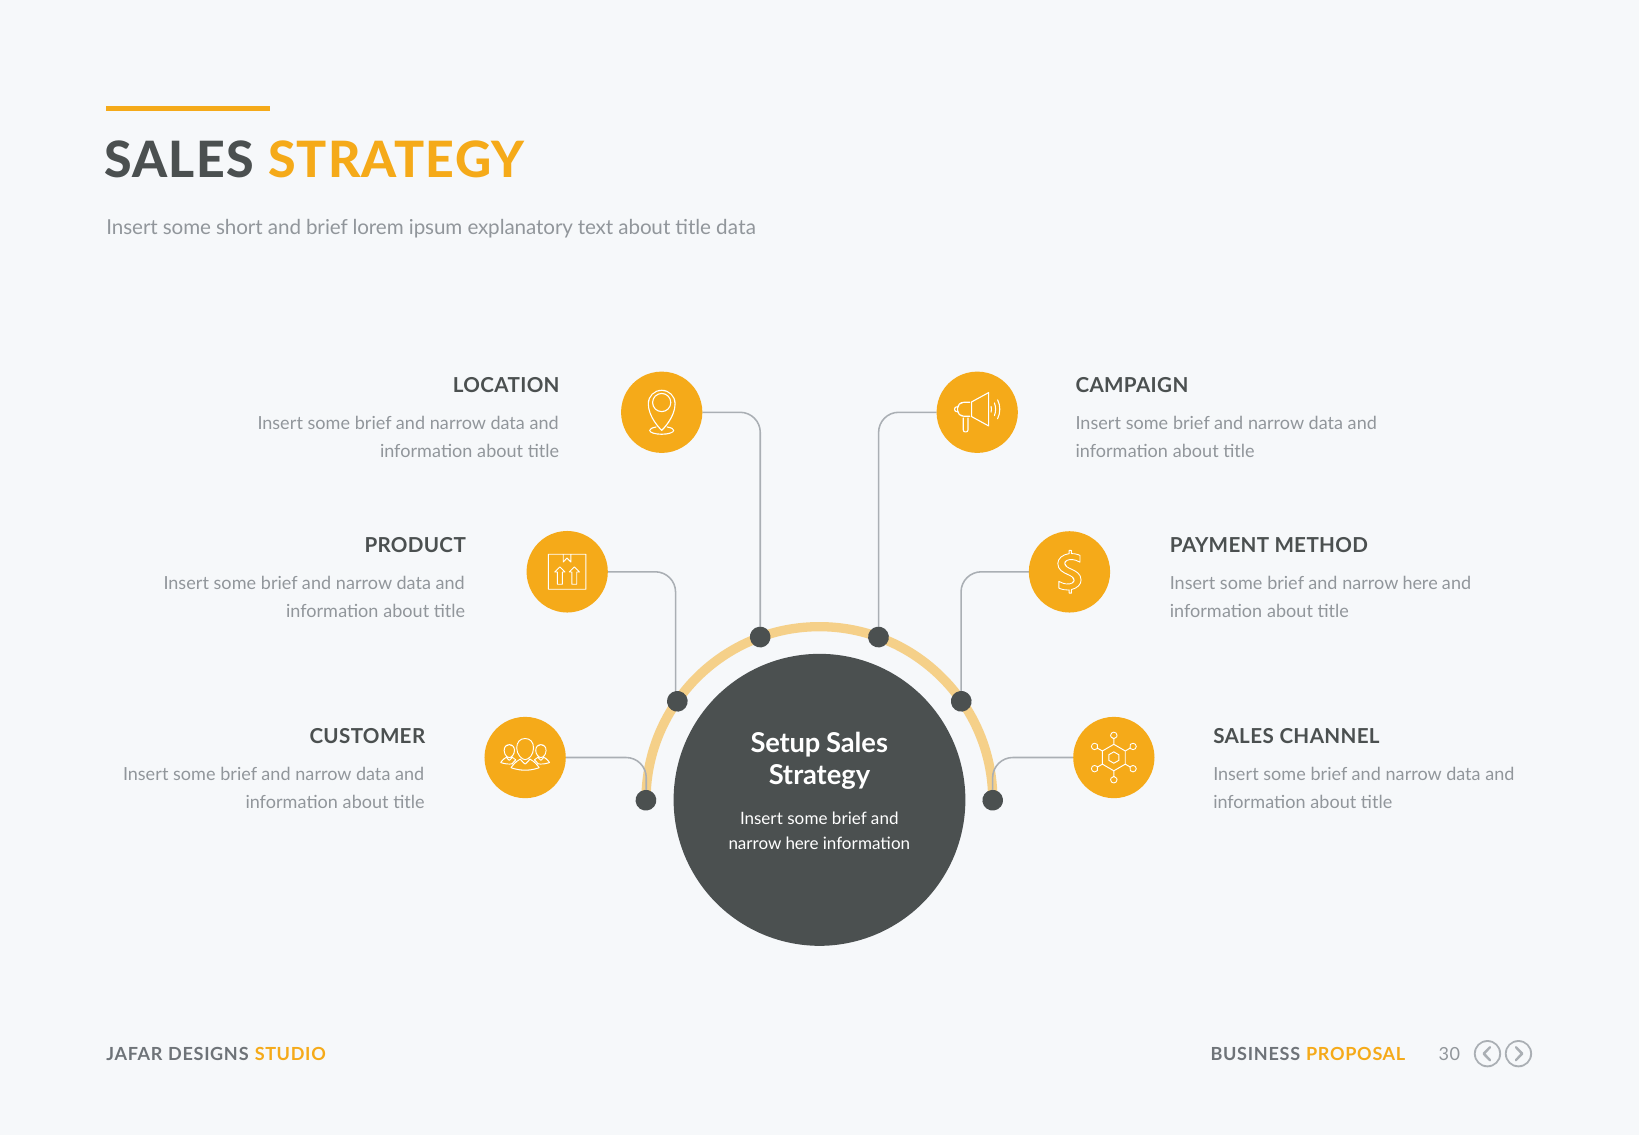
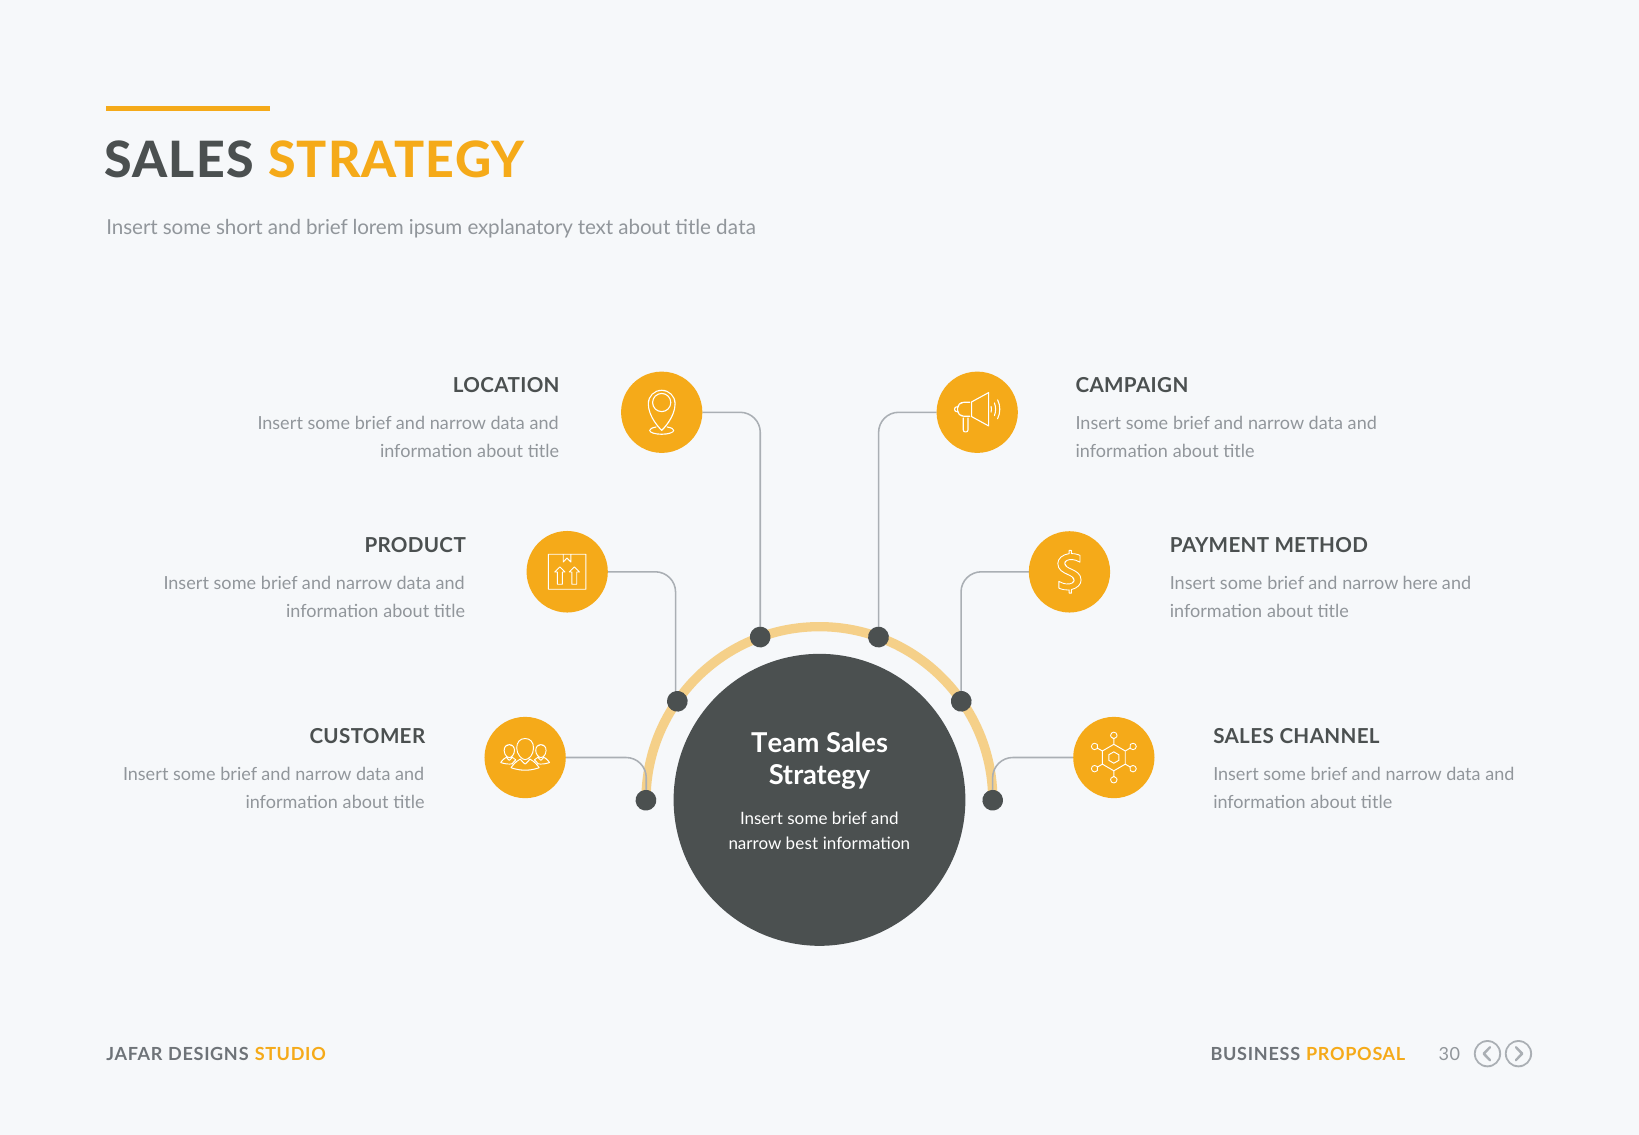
Setup: Setup -> Team (785, 743)
here: here -> best (802, 843)
